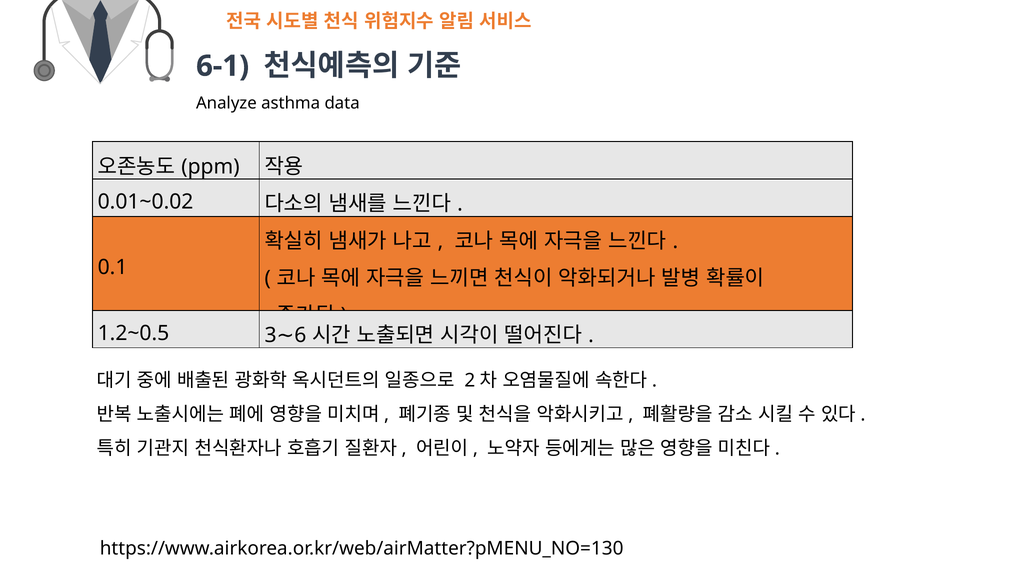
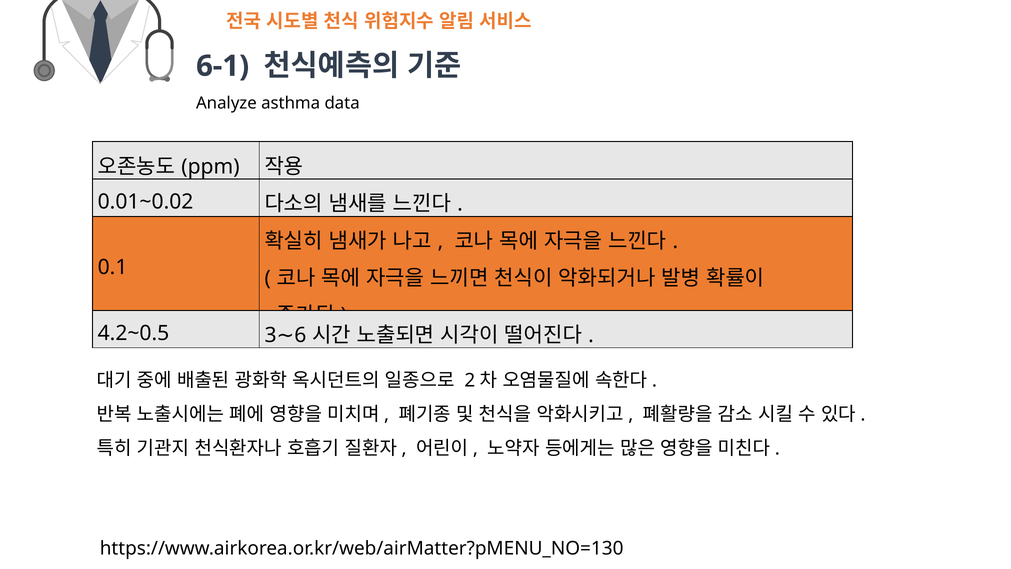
1.2~0.5: 1.2~0.5 -> 4.2~0.5 (133, 333)
